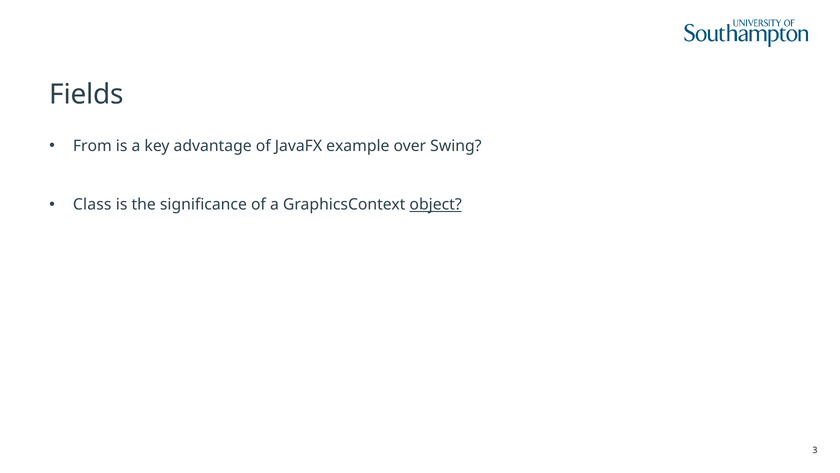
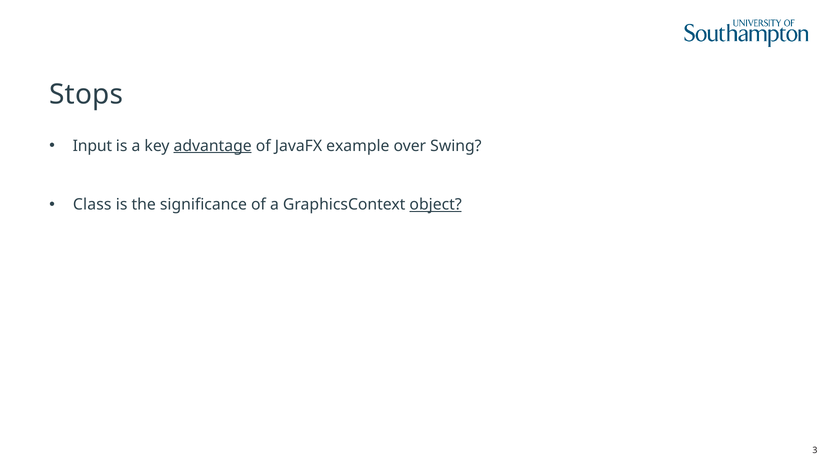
Fields: Fields -> Stops (86, 94)
From: From -> Input (92, 146)
advantage underline: none -> present (213, 146)
